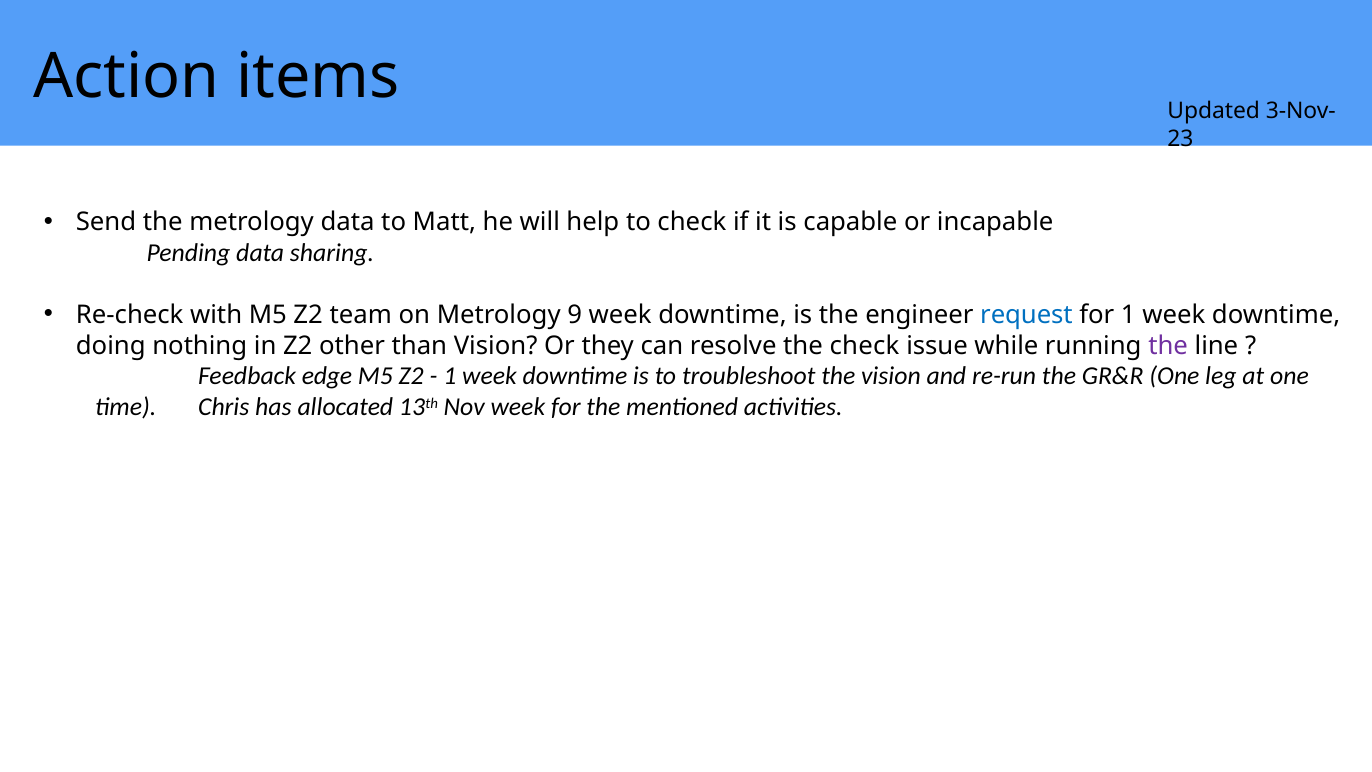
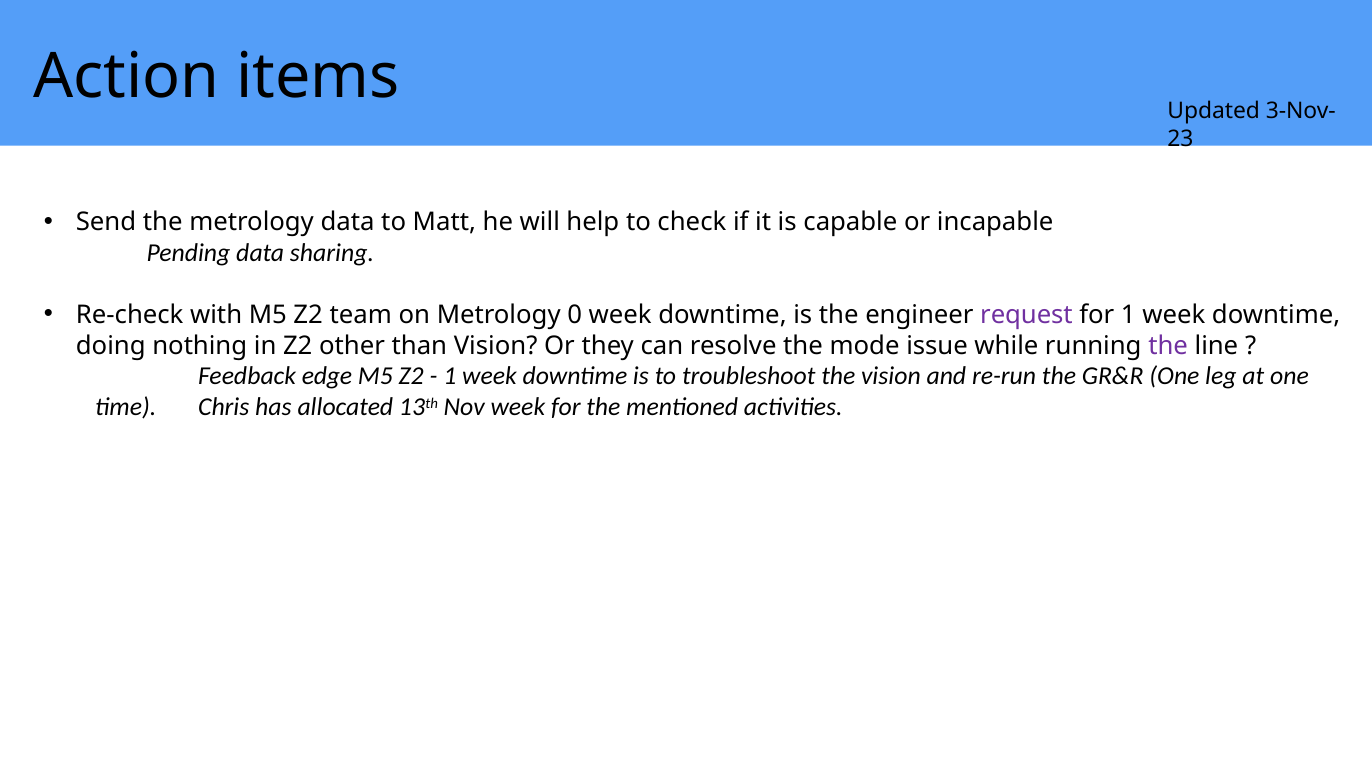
9: 9 -> 0 (575, 315)
request colour: blue -> purple (1026, 315)
the check: check -> mode (865, 346)
